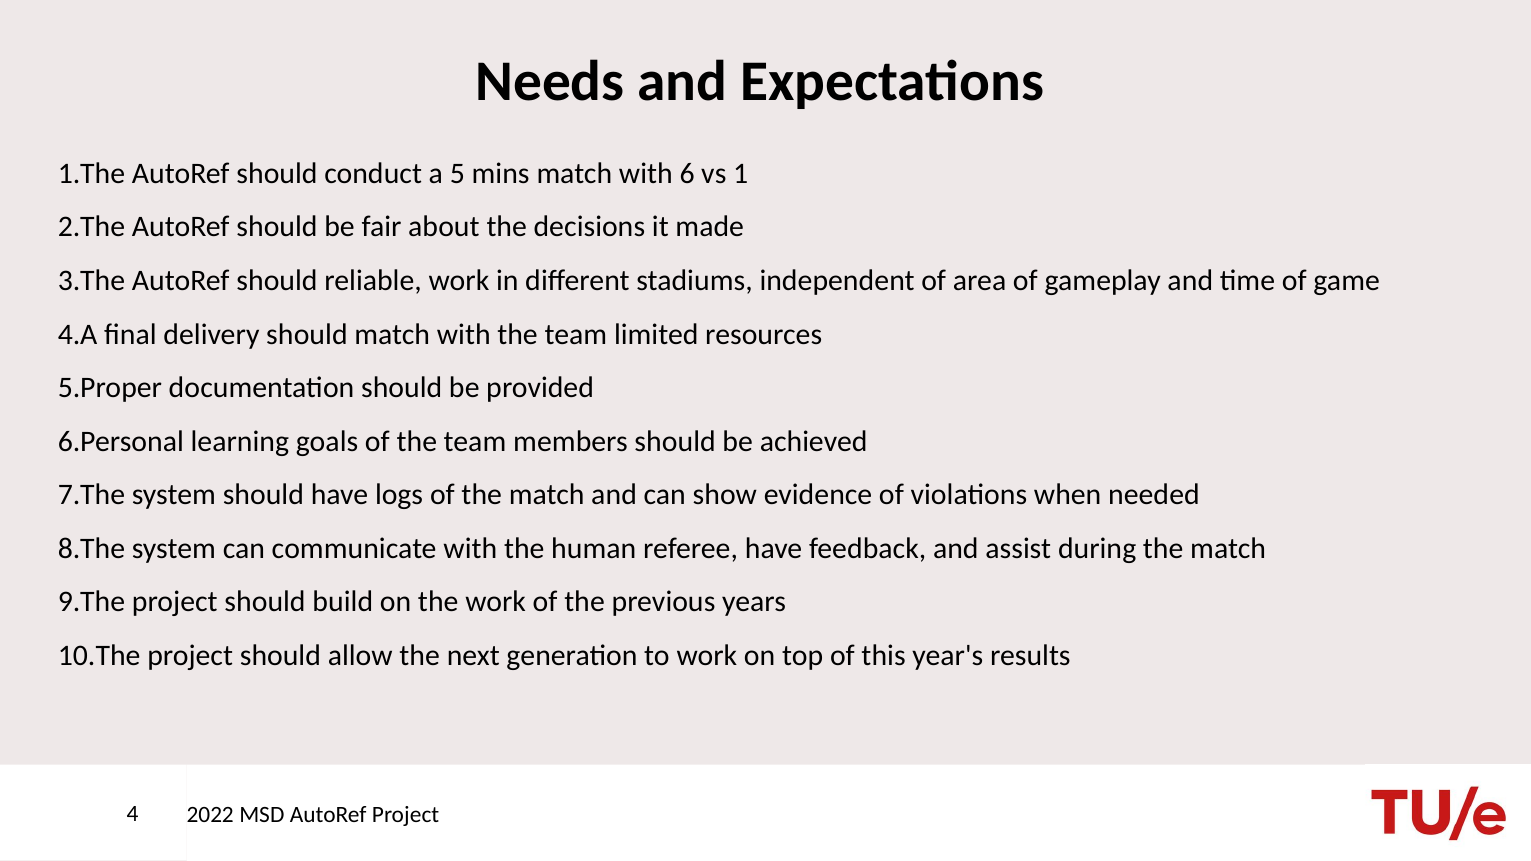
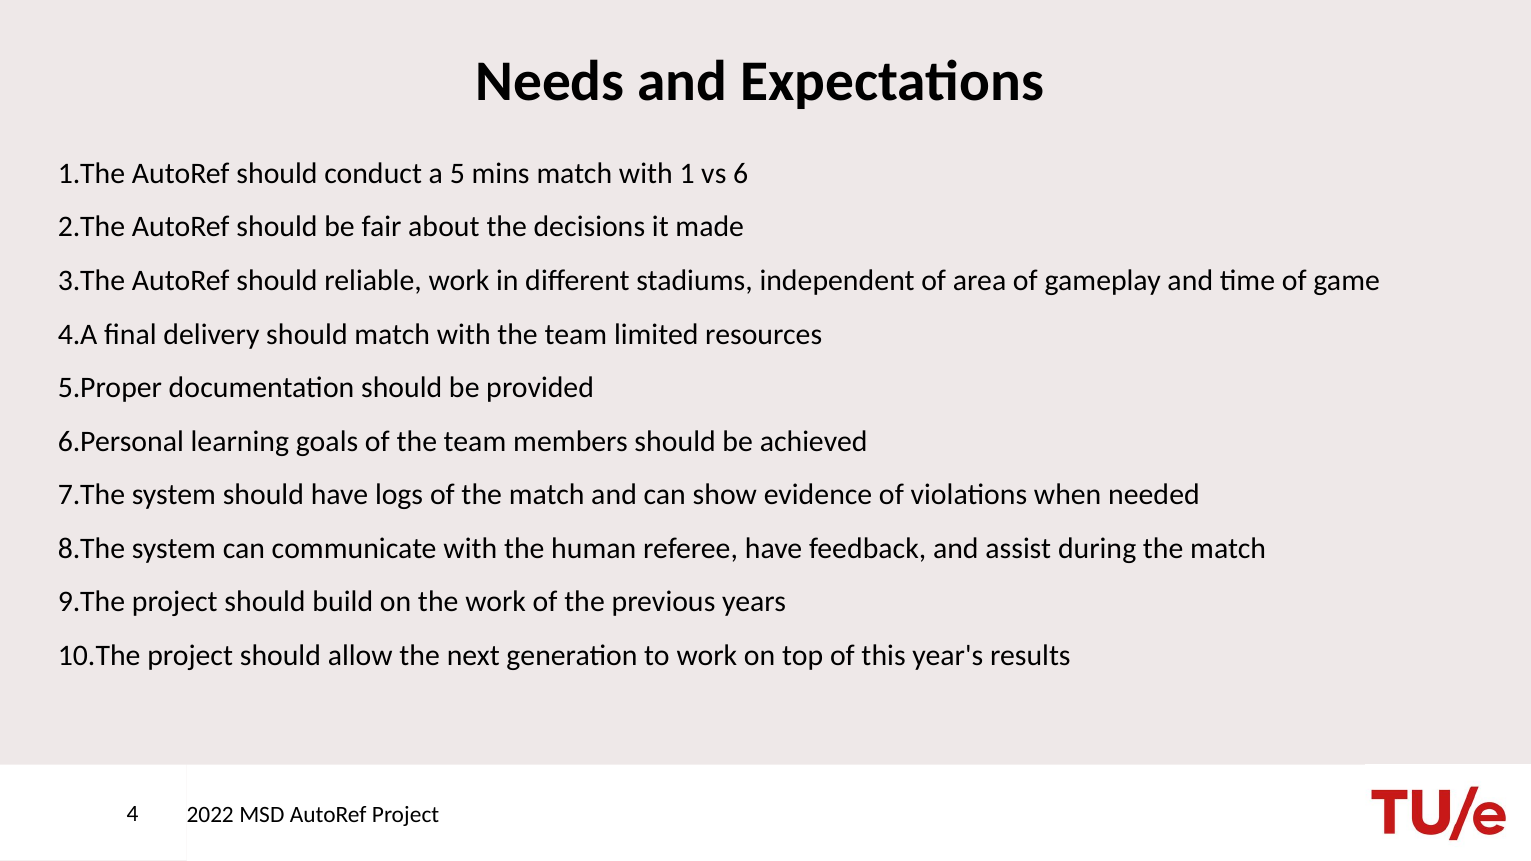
6: 6 -> 1 (687, 174)
1: 1 -> 6 (741, 174)
